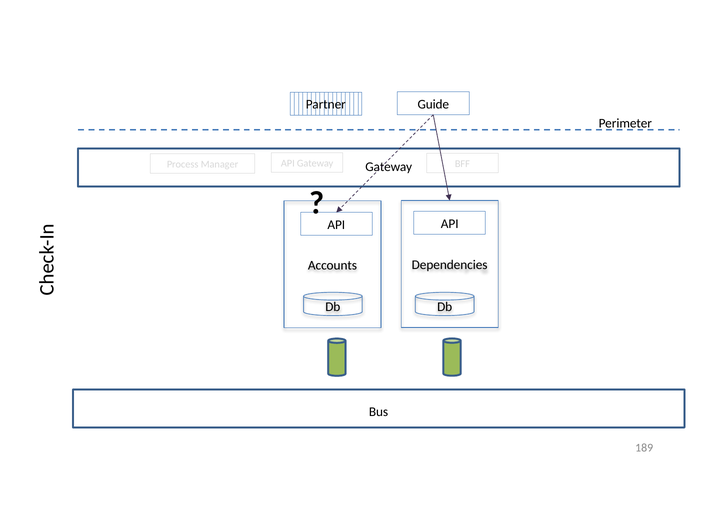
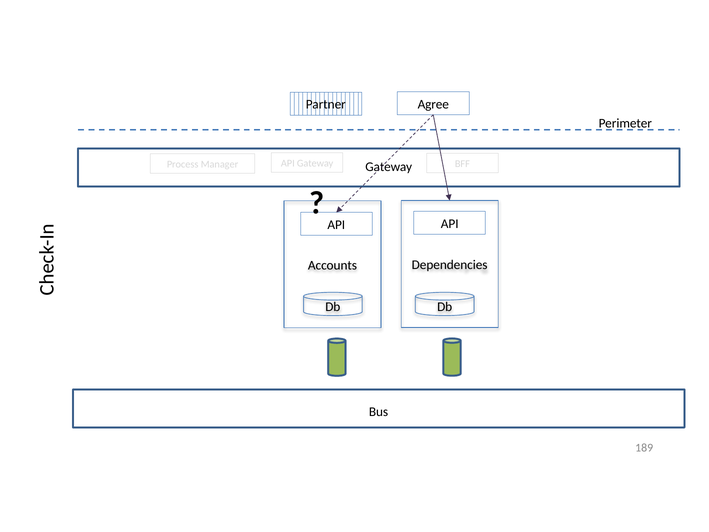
Guide: Guide -> Agree (433, 104)
